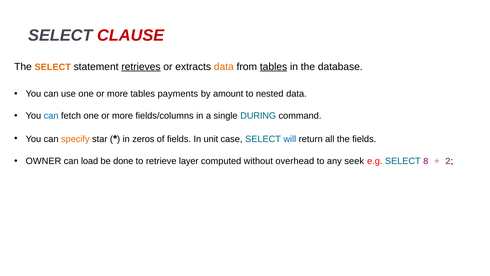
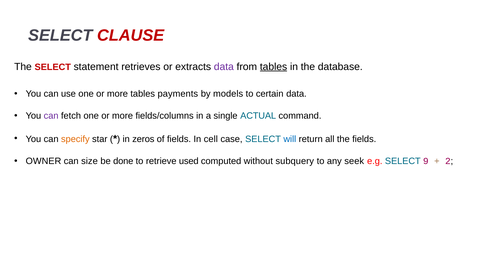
SELECT colour: orange -> red (53, 67)
retrieves underline: present -> none (141, 67)
data colour: orange -> purple (224, 67)
amount: amount -> models (228, 94)
nested: nested -> certain (270, 94)
can colour: blue -> purple (51, 116)
DURING: DURING -> ACTUAL (258, 116)
unit: unit -> cell (211, 139)
load: load -> size (89, 161)
layer: layer -> used (189, 161)
overhead: overhead -> subquery (295, 161)
8: 8 -> 9 (426, 161)
